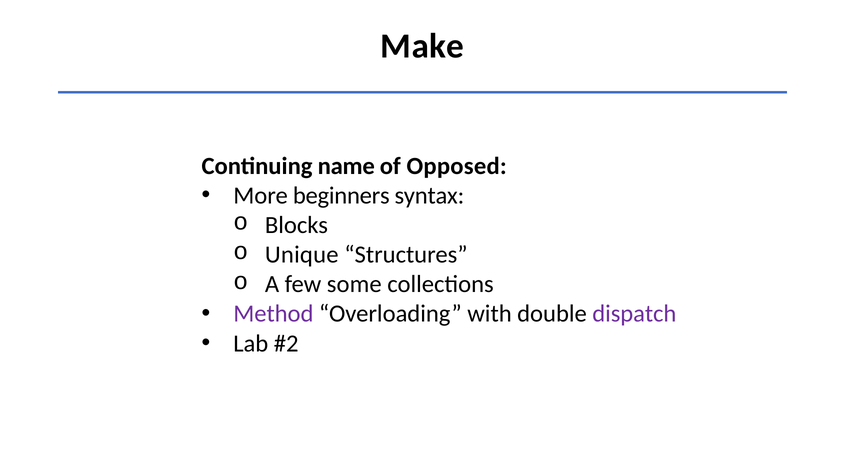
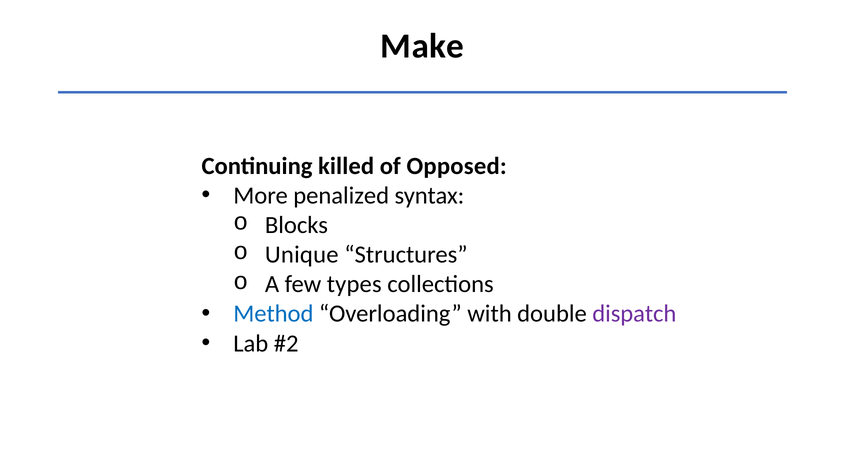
name: name -> killed (346, 166)
beginners: beginners -> penalized (341, 196)
some: some -> types (354, 284)
Method colour: purple -> blue (273, 314)
